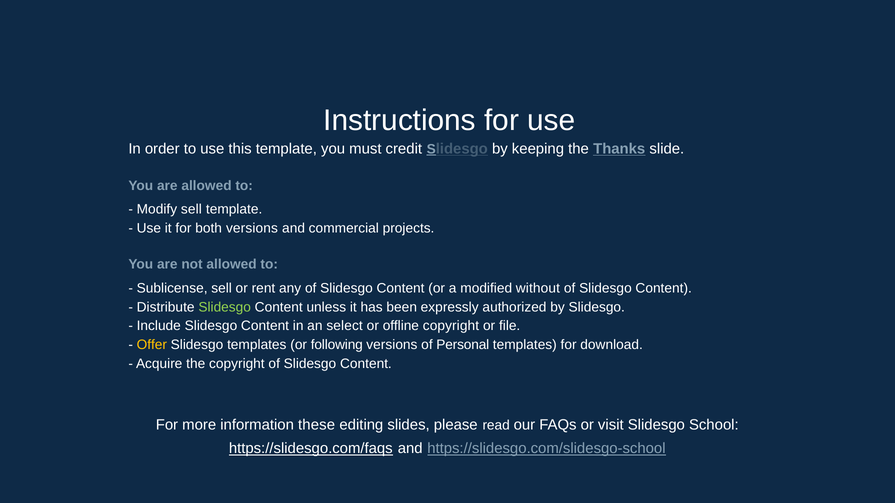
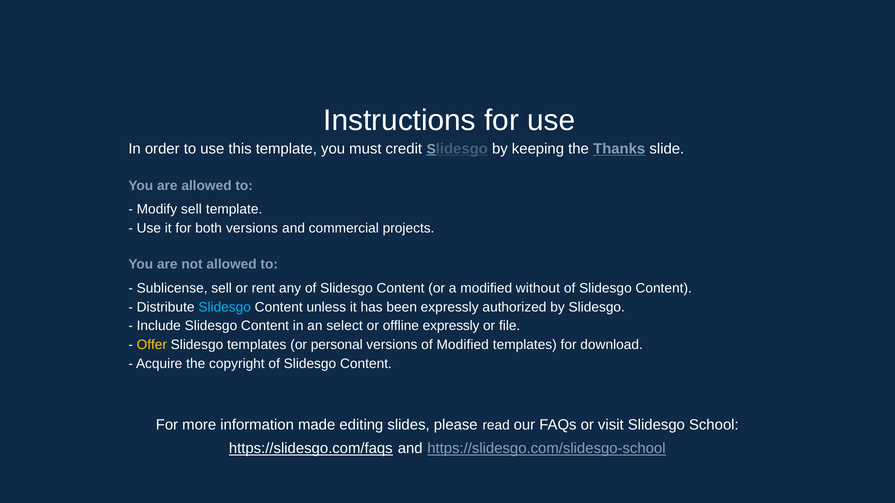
Slidesgo colour: light green -> light blue (225, 307)
offline copyright: copyright -> expressly (451, 326)
following: following -> personal (337, 345)
of Personal: Personal -> Modified (463, 345)
these: these -> made (317, 425)
